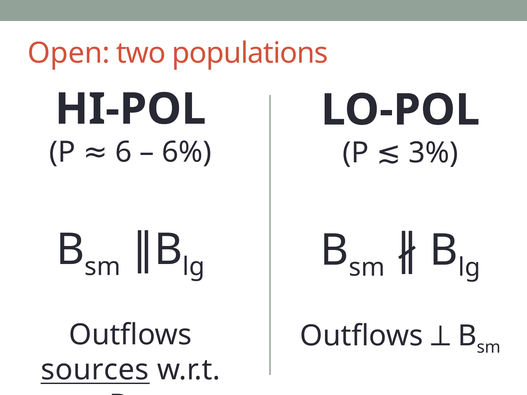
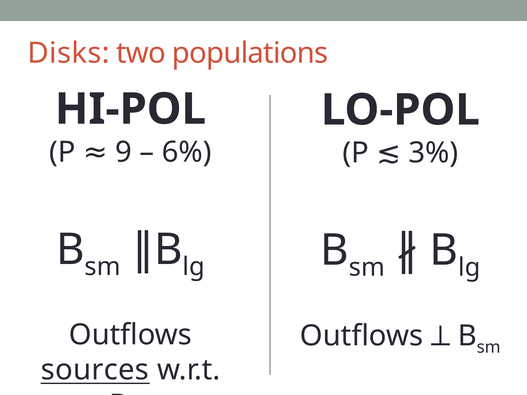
Open: Open -> Disks (69, 53)
6: 6 -> 9 (124, 152)
